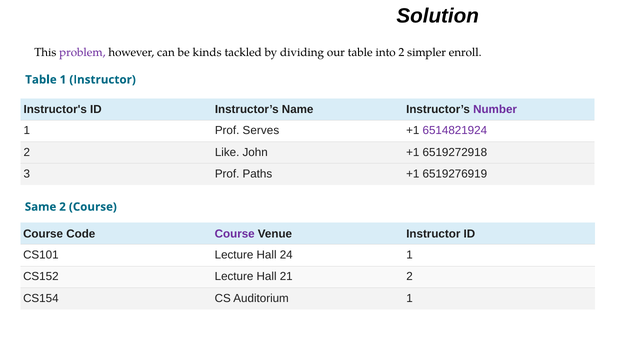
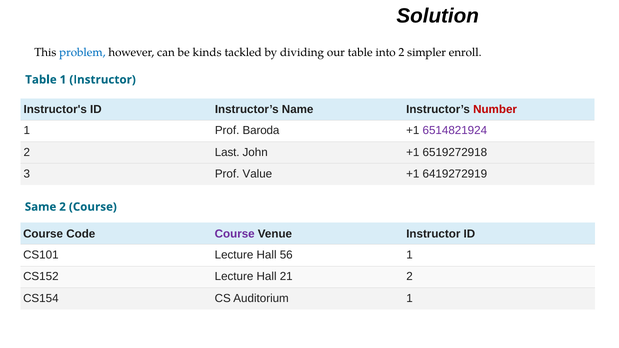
problem colour: purple -> blue (82, 53)
Number colour: purple -> red (495, 109)
Serves: Serves -> Baroda (261, 131)
Like: Like -> Last (227, 152)
Paths: Paths -> Value (257, 174)
6519276919: 6519276919 -> 6419272919 (455, 174)
24: 24 -> 56 (286, 255)
